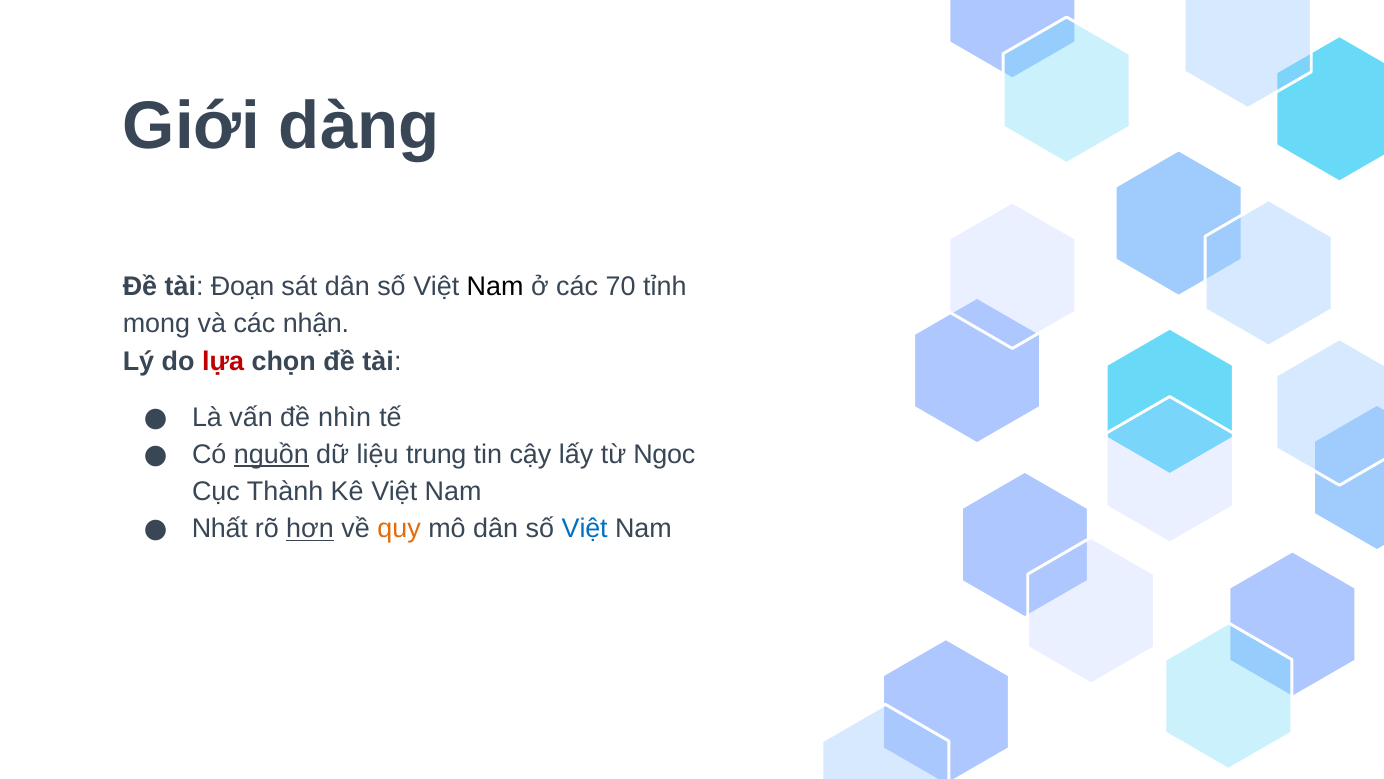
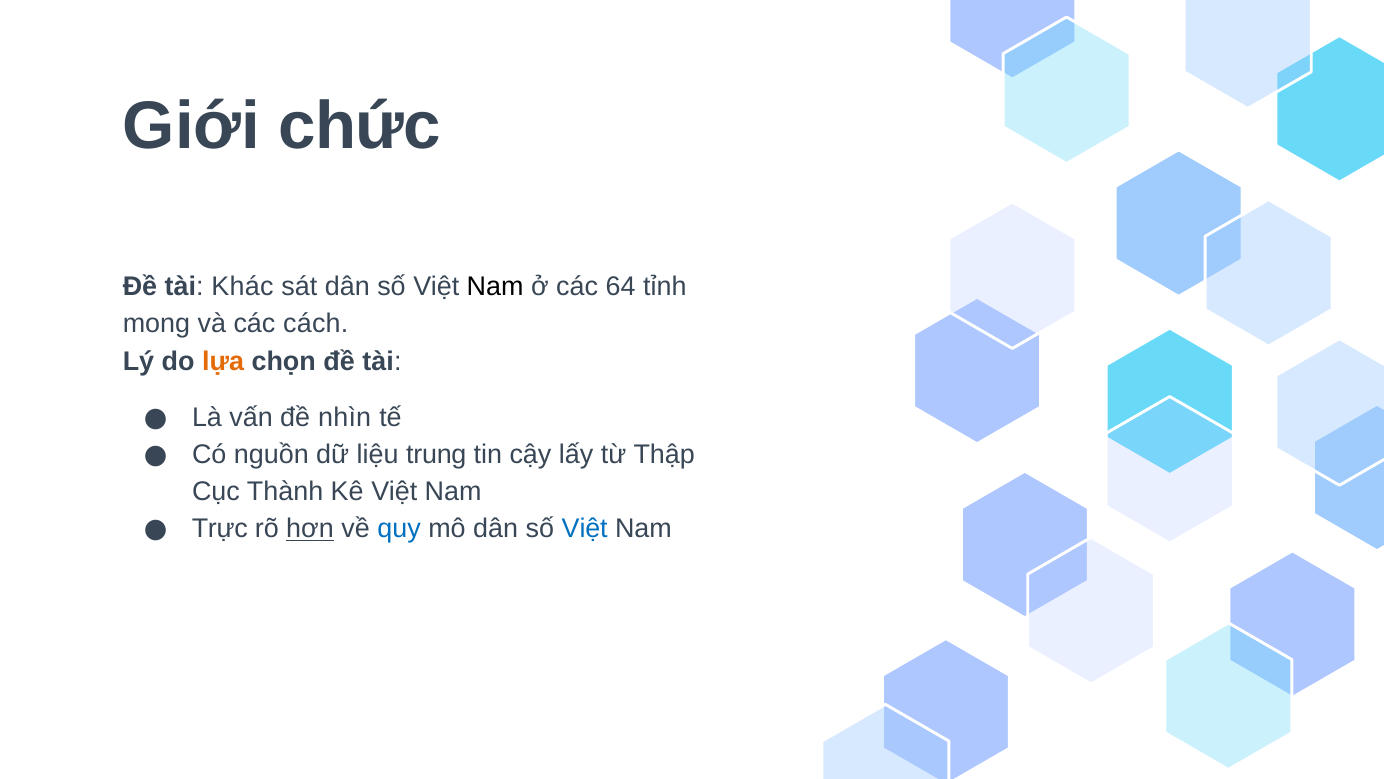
dàng: dàng -> chức (360, 126)
Đoạn: Đoạn -> Khác (242, 287)
70: 70 -> 64 (621, 287)
nhận: nhận -> cách (316, 324)
lựa colour: red -> orange (223, 361)
nguồn underline: present -> none (271, 454)
Ngoc: Ngoc -> Thập (664, 454)
Nhất: Nhất -> Trực (220, 529)
quy colour: orange -> blue (399, 529)
